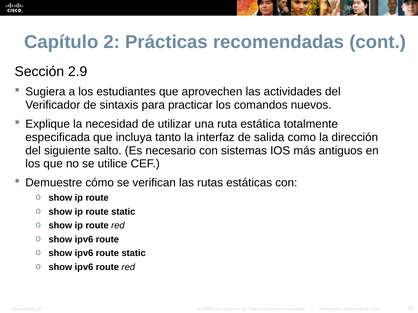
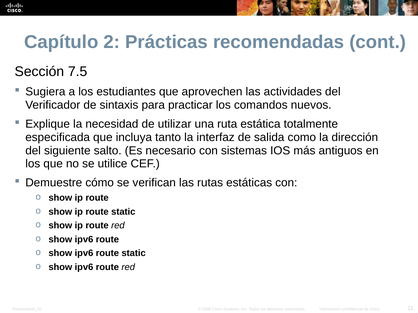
2.9: 2.9 -> 7.5 (78, 72)
